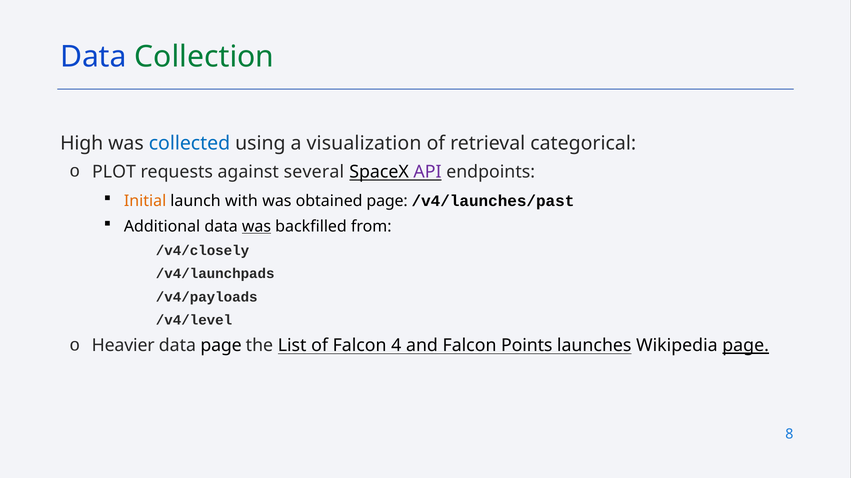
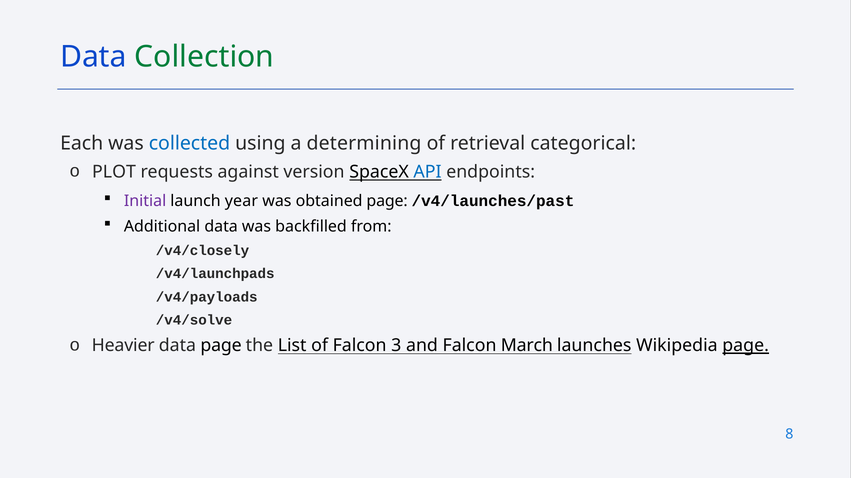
High: High -> Each (82, 144)
visualization: visualization -> determining (364, 144)
several: several -> version (314, 172)
API colour: purple -> blue (428, 172)
Initial colour: orange -> purple (145, 201)
with: with -> year (241, 201)
was underline: present -> none (257, 227)
/v4/level: /v4/level -> /v4/solve (194, 321)
4: 4 -> 3 (396, 346)
Points: Points -> March (527, 346)
